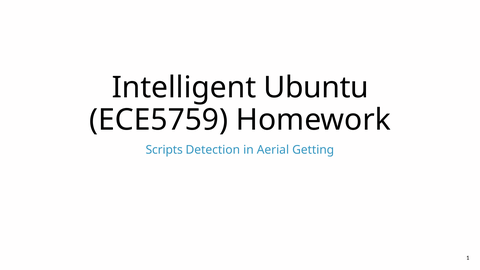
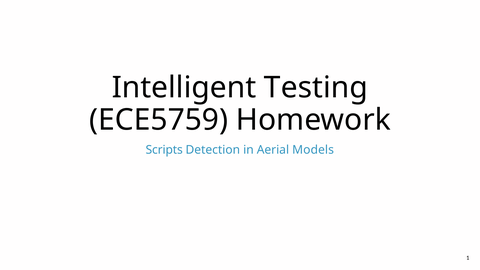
Ubuntu: Ubuntu -> Testing (316, 88)
Getting: Getting -> Models (313, 150)
